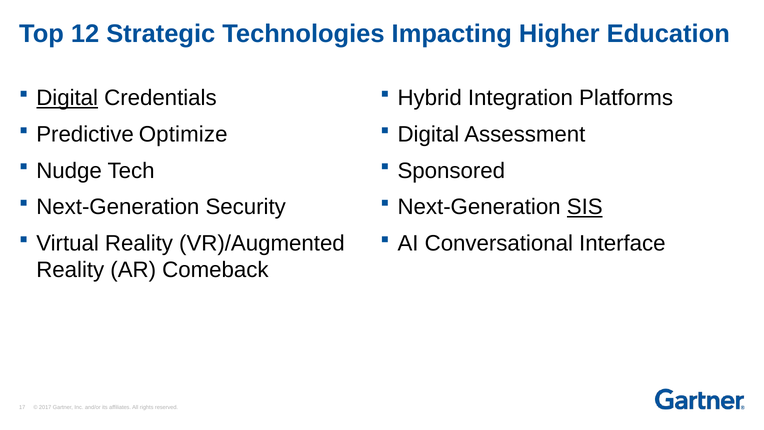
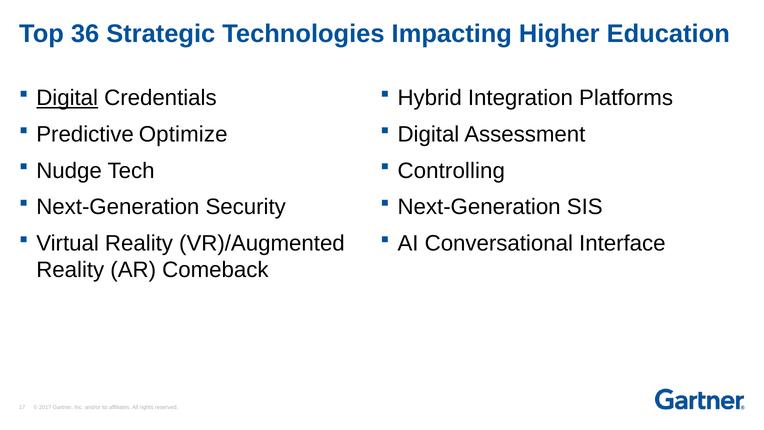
12: 12 -> 36 (85, 34)
Sponsored: Sponsored -> Controlling (451, 171)
SIS underline: present -> none (585, 207)
